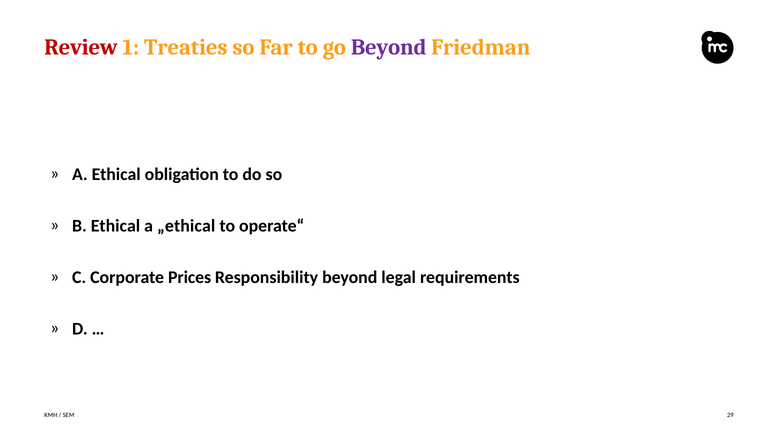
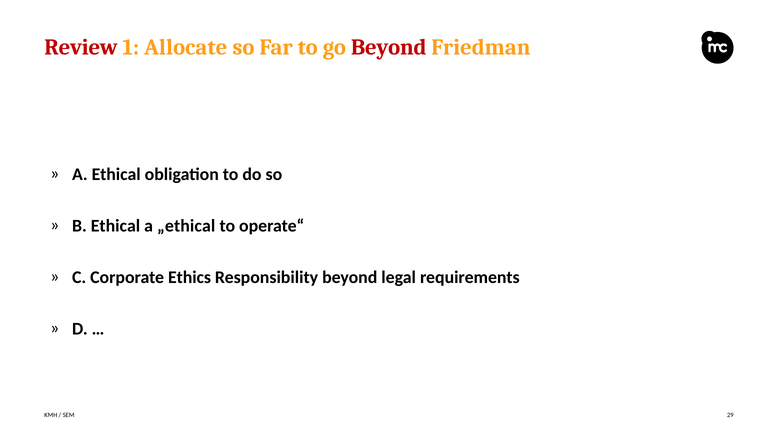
Treaties: Treaties -> Allocate (186, 47)
Beyond colour: purple -> red (389, 47)
Prices: Prices -> Ethics (190, 278)
